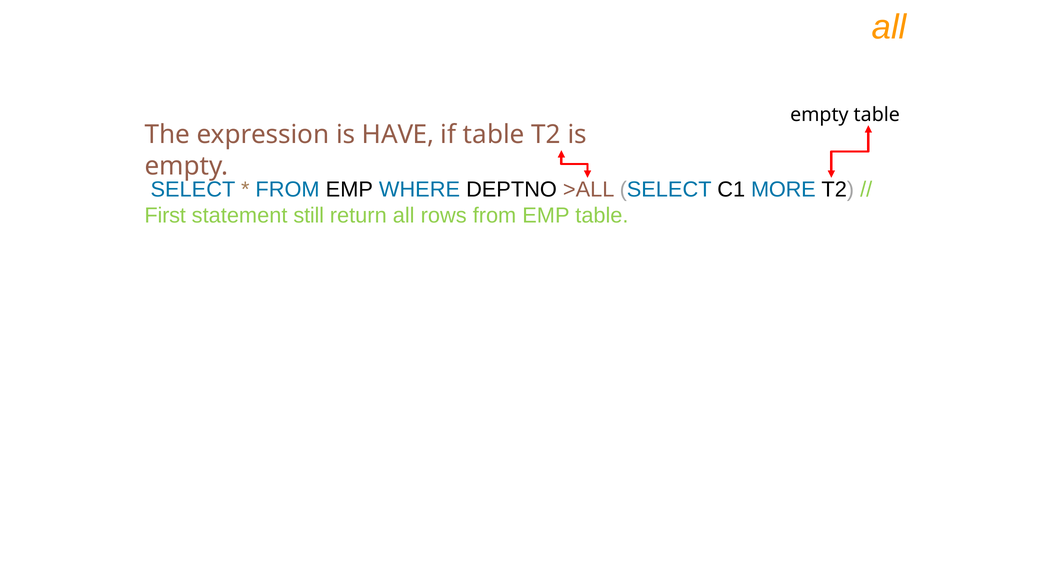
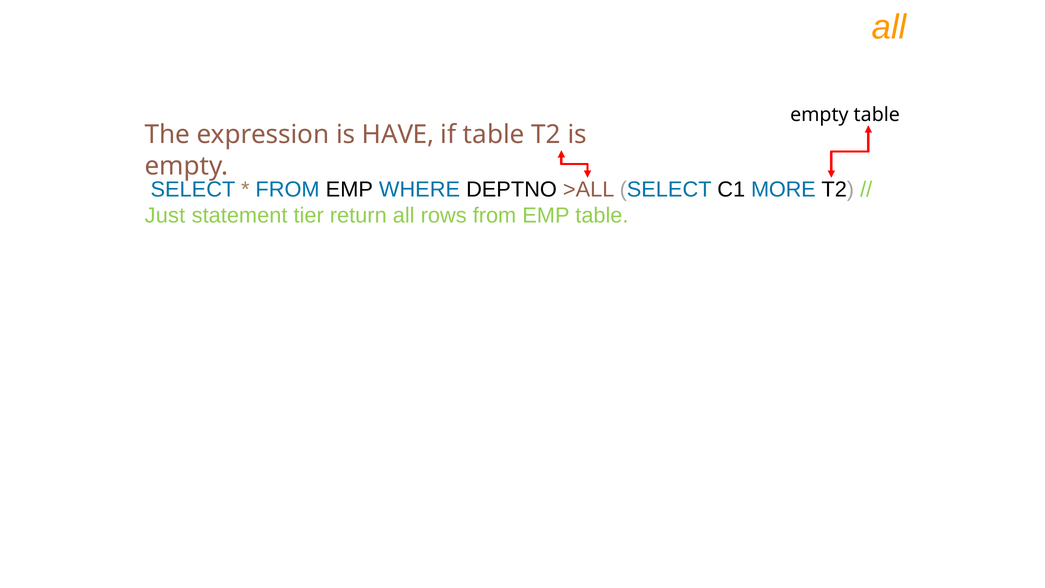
First: First -> Just (165, 216)
still: still -> tier (309, 216)
